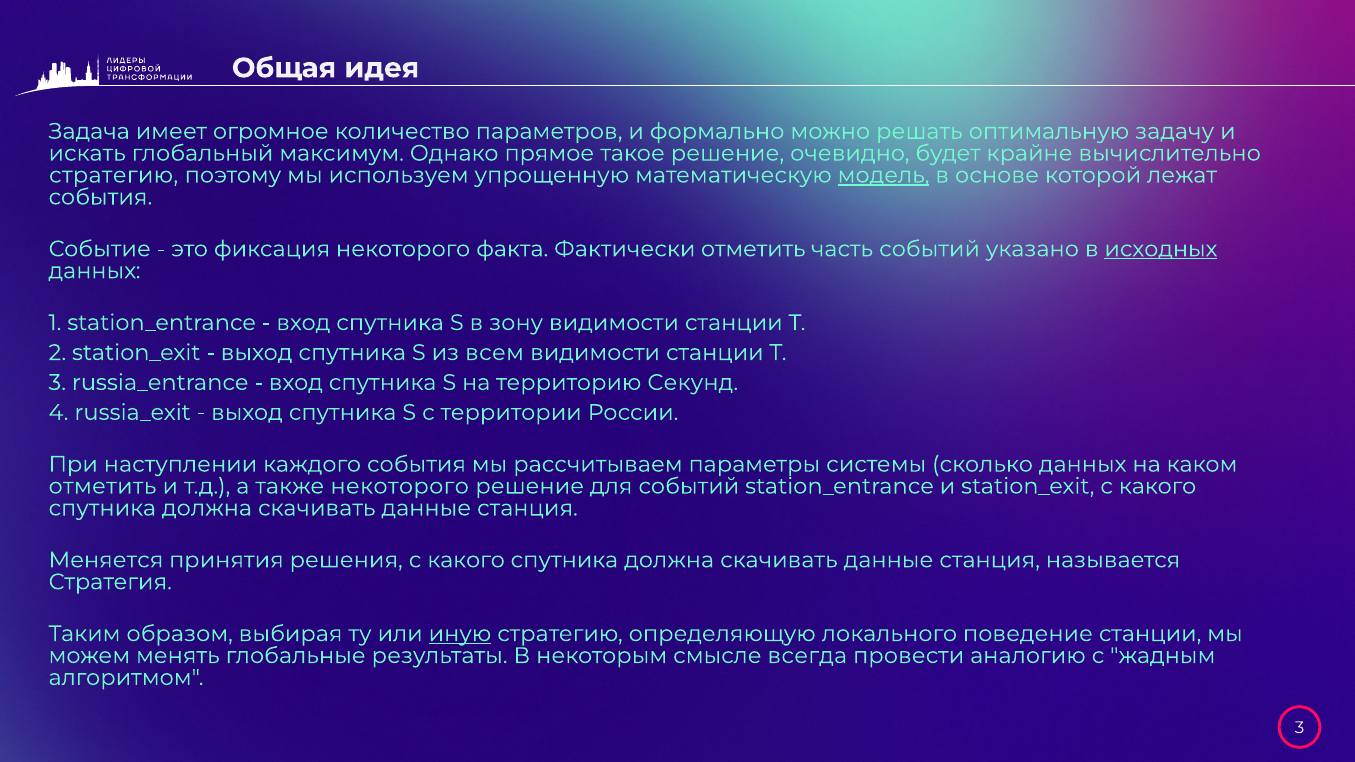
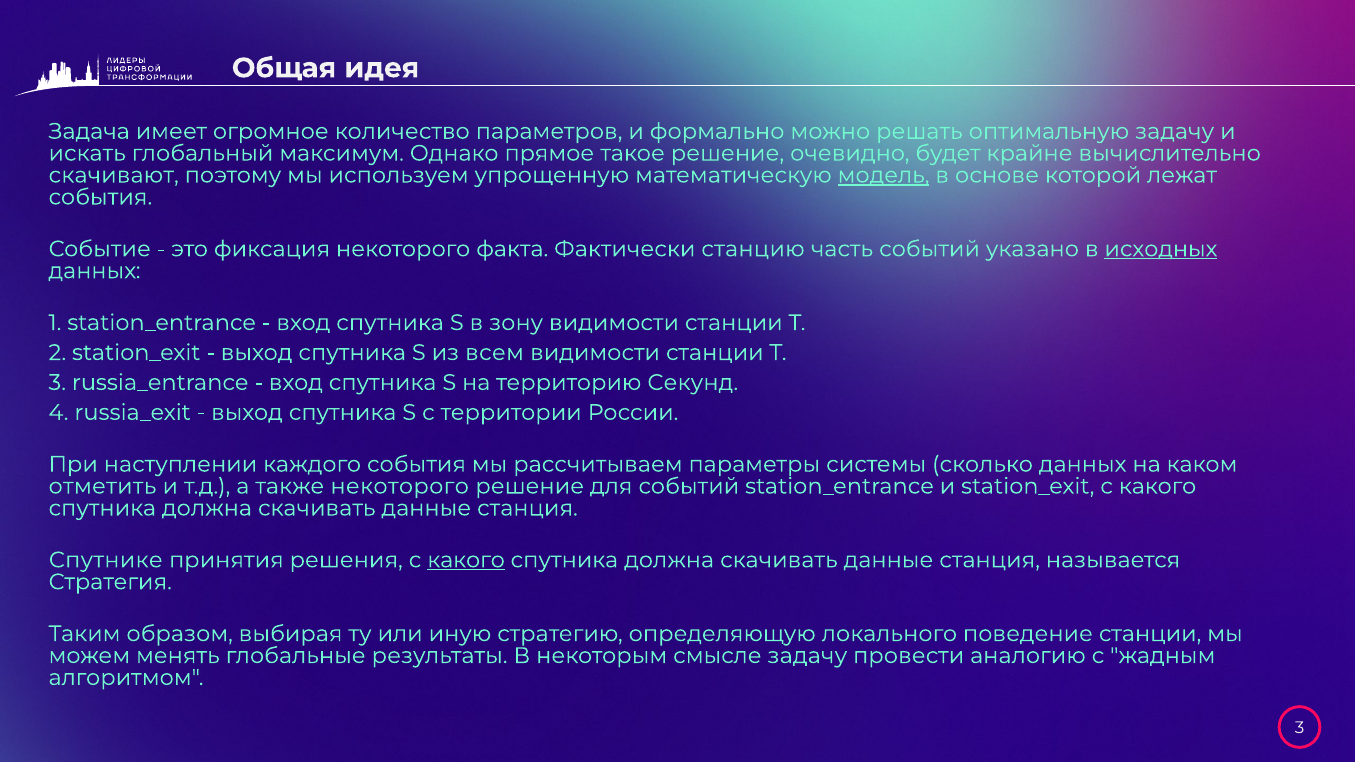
стратегию: стратегию -> скачивают (114, 175)
Фактически отметить: отметить -> станцию (753, 249)
Меняется: Меняется -> Спутнике (106, 560)
какого underline: none -> present (466, 560)
иную underline: present -> none (460, 634)
смысле всегда: всегда -> задачу (807, 656)
